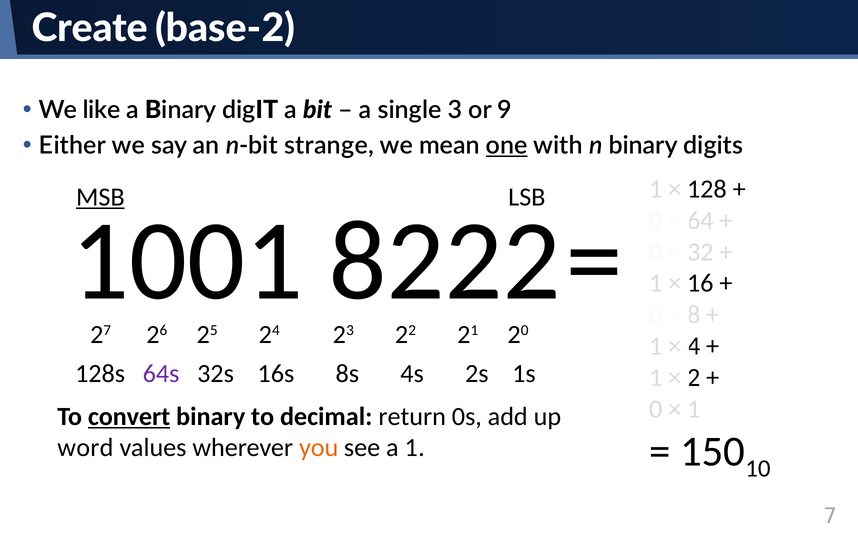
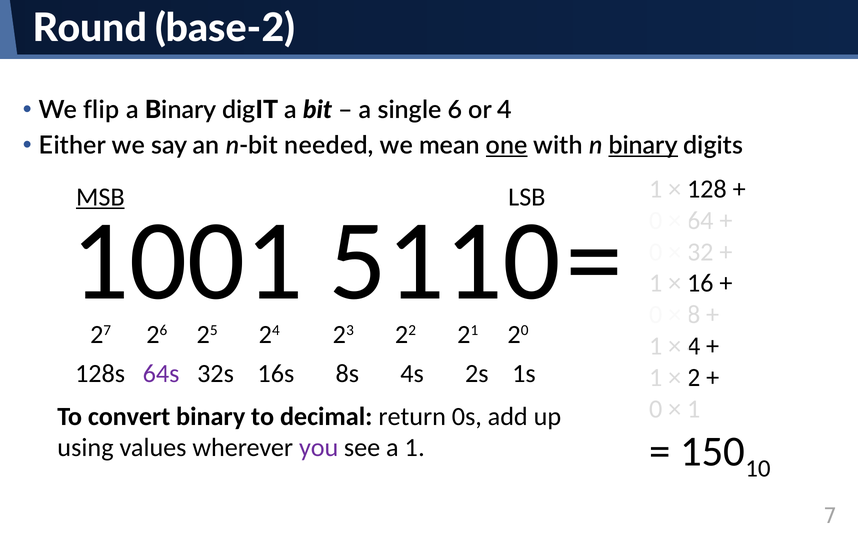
Create: Create -> Round (90, 29)
like: like -> flip (101, 110)
3: 3 -> 6 (455, 110)
or 9: 9 -> 4 (505, 110)
strange: strange -> needed (329, 146)
binary underline: none -> present (643, 146)
8222: 8222 -> 5110 (445, 261)
convert underline: present -> none (129, 417)
word: word -> using (85, 448)
you colour: orange -> purple (319, 448)
